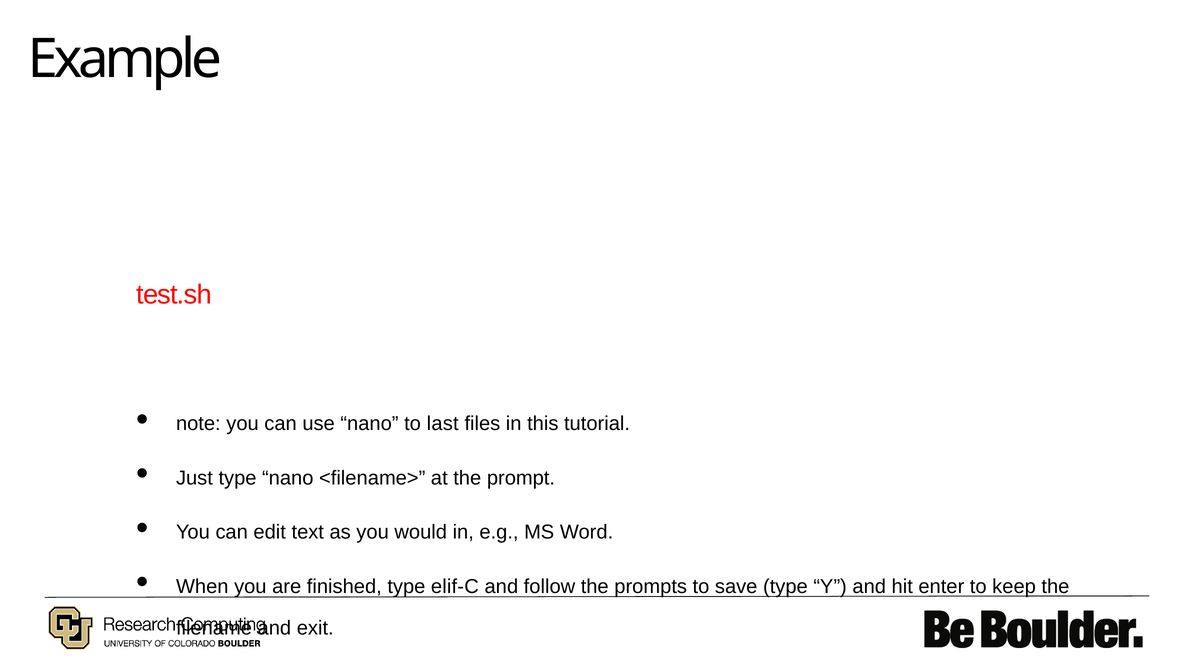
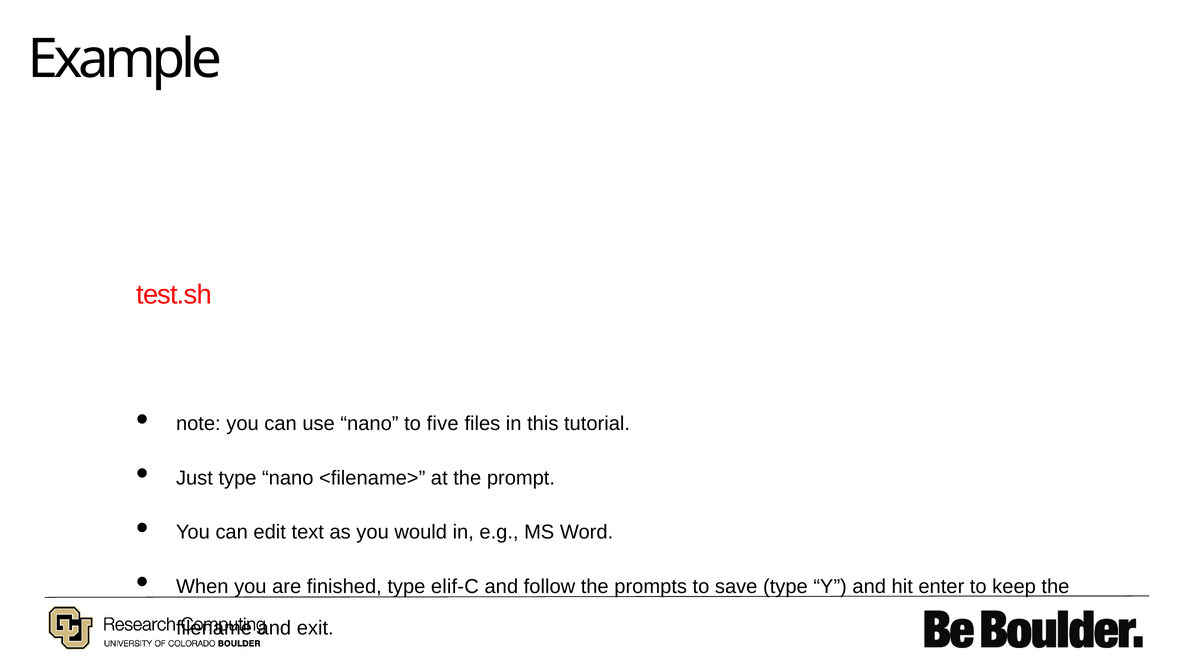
last: last -> five (443, 424)
